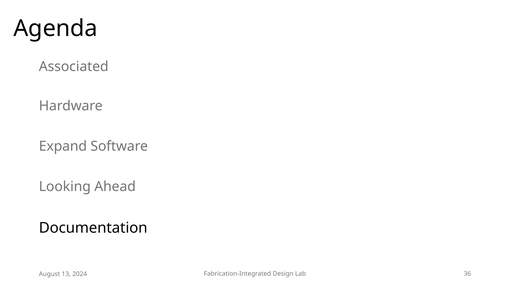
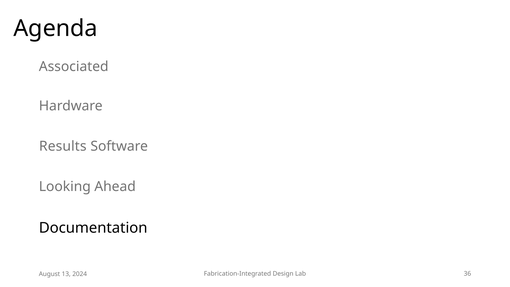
Expand: Expand -> Results (63, 146)
